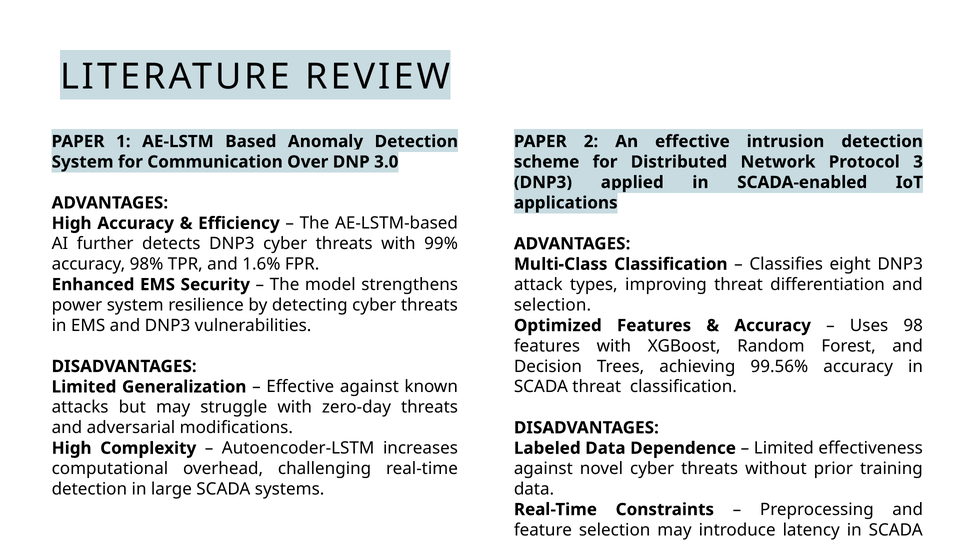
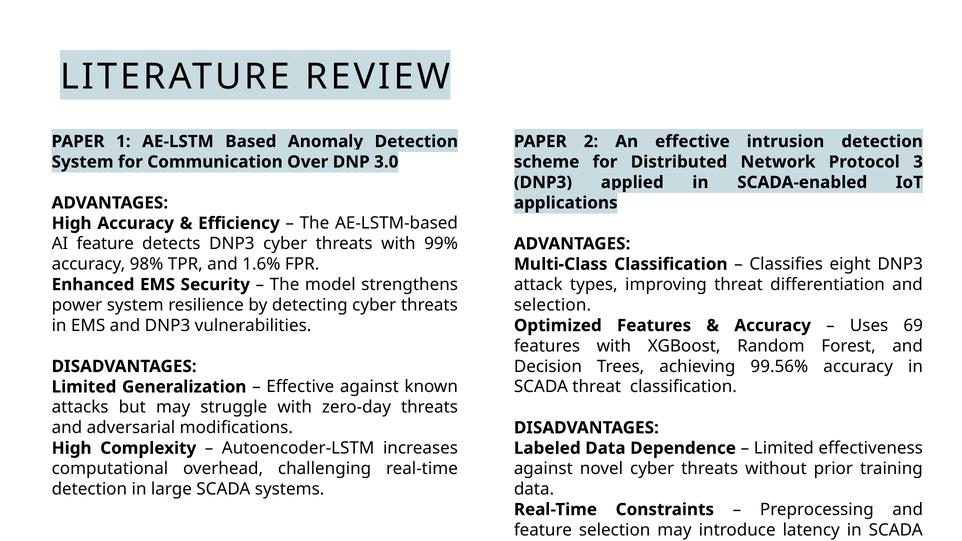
AI further: further -> feature (105, 244)
98: 98 -> 69 (913, 326)
